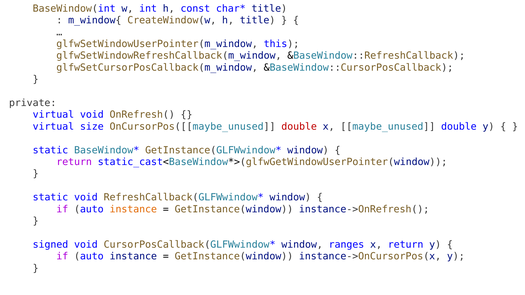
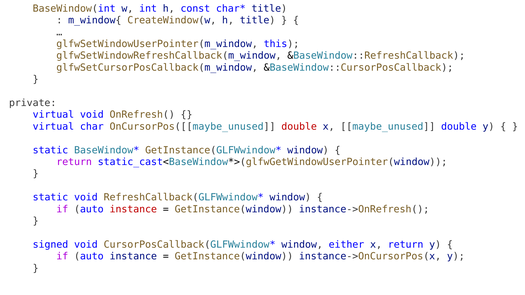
size: size -> char (92, 127)
instance colour: orange -> red (133, 209)
ranges: ranges -> either (346, 245)
